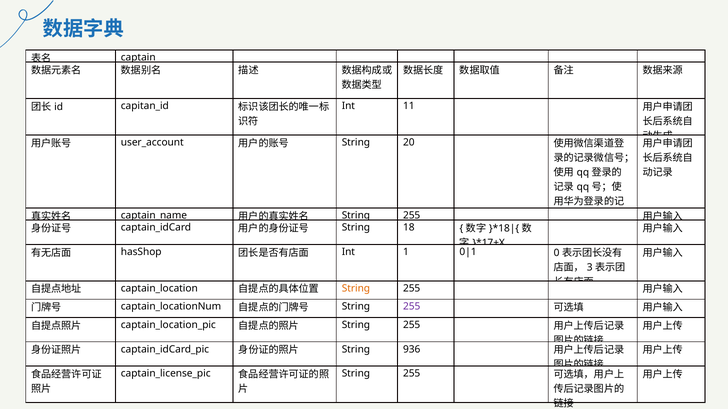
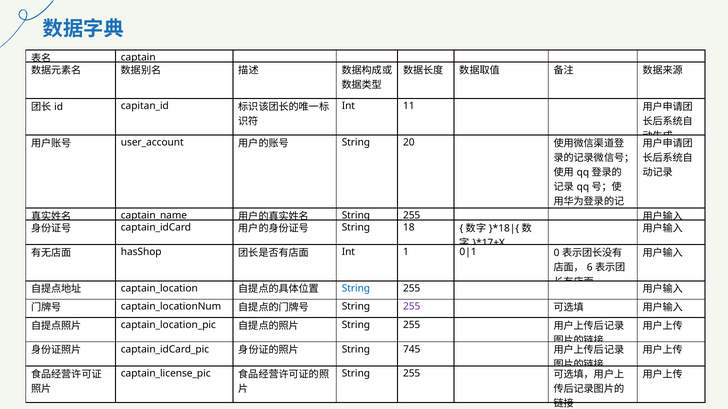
3: 3 -> 6 (590, 268)
String colour: orange -> blue (356, 289)
936: 936 -> 745 (412, 350)
